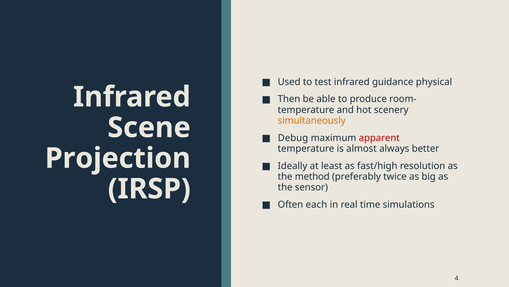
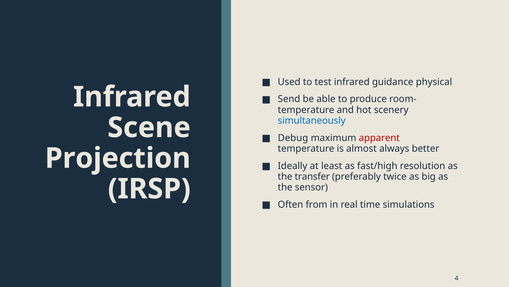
Then: Then -> Send (289, 99)
simultaneously colour: orange -> blue (312, 120)
method: method -> transfer (312, 176)
each: each -> from (317, 204)
